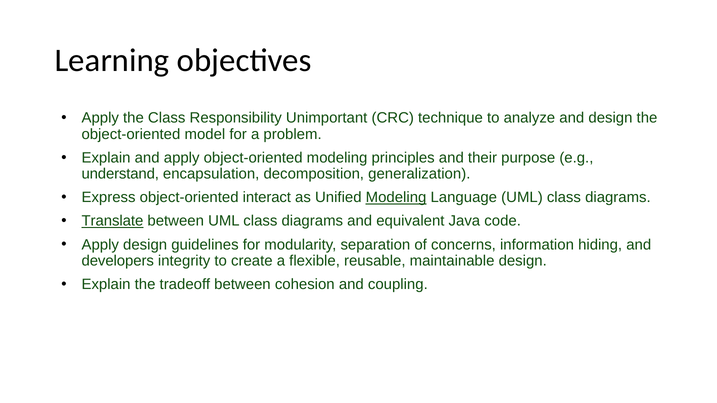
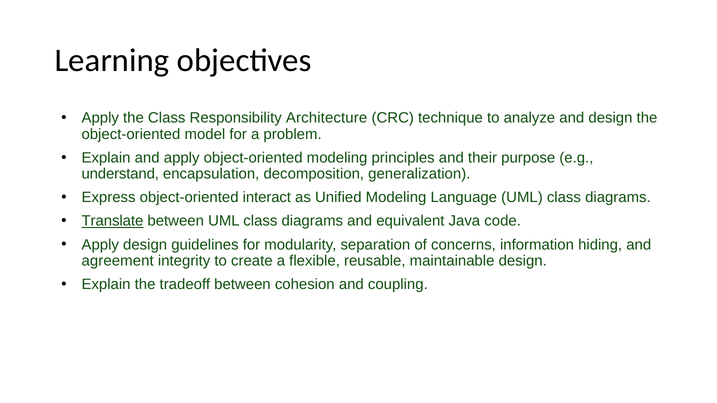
Unimportant: Unimportant -> Architecture (327, 118)
Modeling underline: present -> none (396, 198)
developers: developers -> agreement (118, 261)
